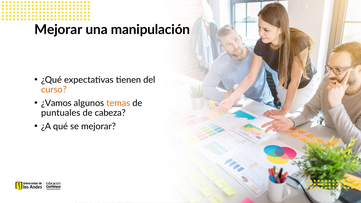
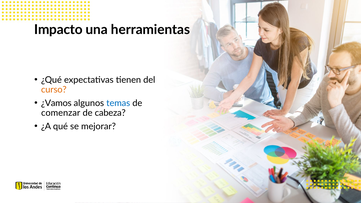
Mejorar: Mejorar -> Impacto (58, 30)
manipulación: manipulación -> herramientas (150, 30)
temas colour: orange -> blue (118, 103)
puntuales: puntuales -> comenzar (61, 113)
